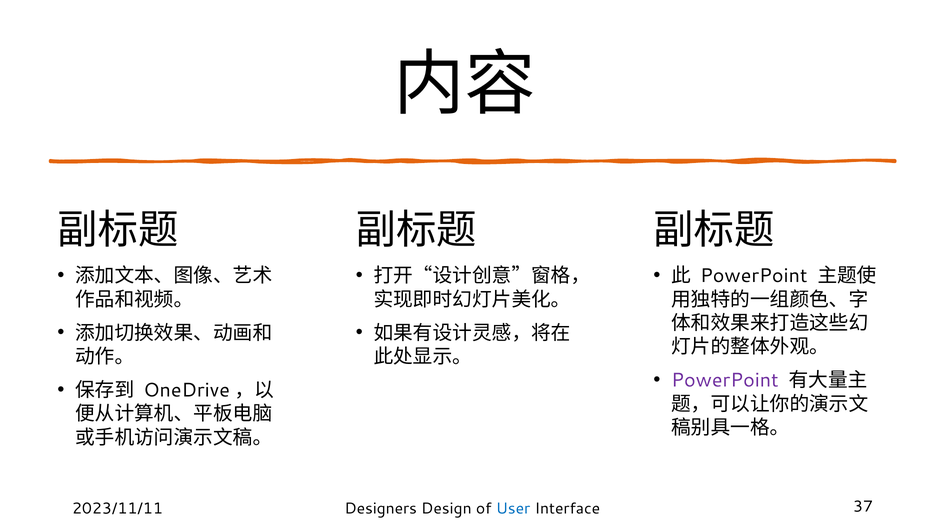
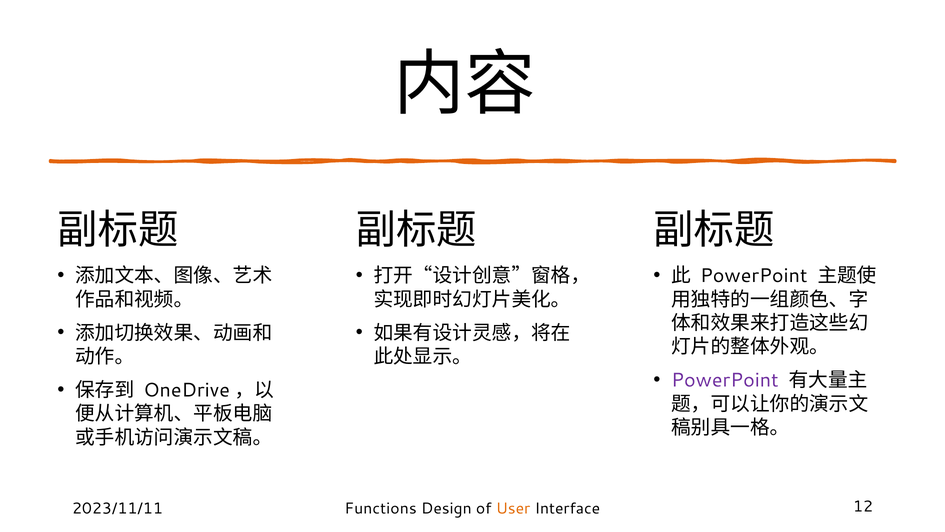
Designers: Designers -> Functions (381, 508)
User colour: blue -> orange (513, 508)
37: 37 -> 12 (863, 506)
